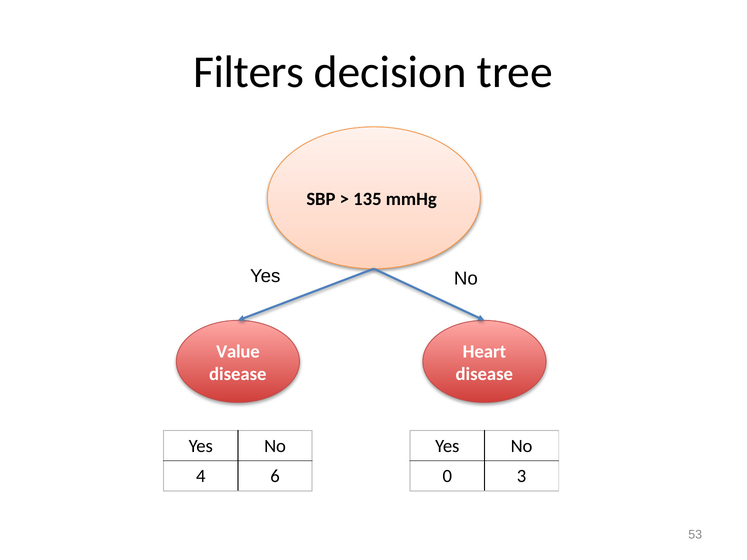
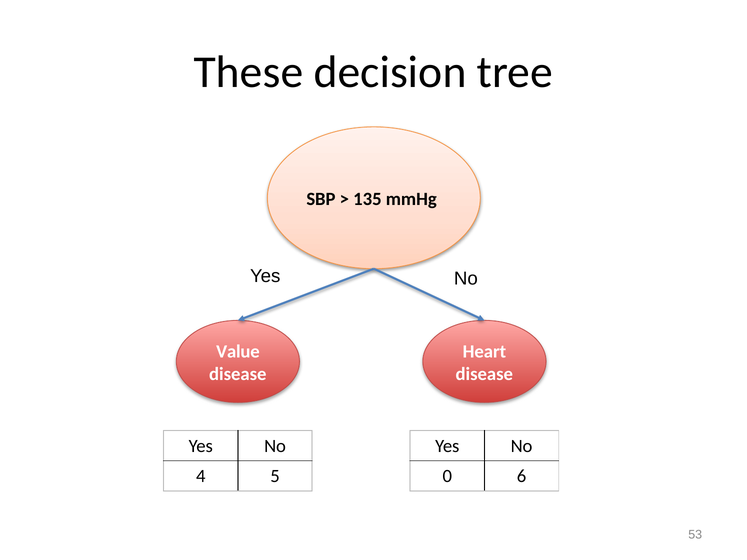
Filters: Filters -> These (248, 72)
6: 6 -> 5 (275, 476)
3: 3 -> 6 (522, 476)
